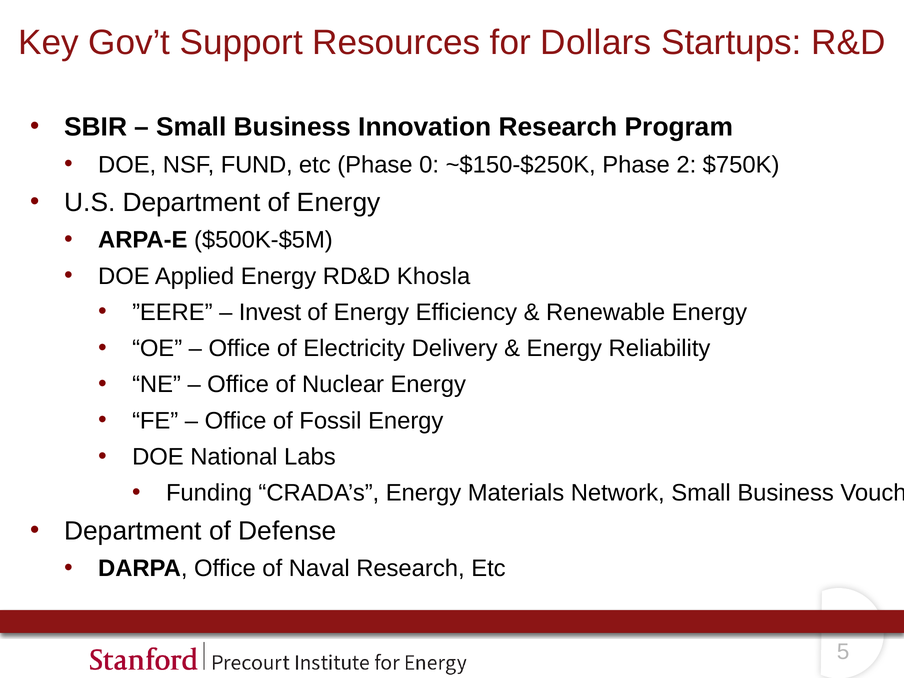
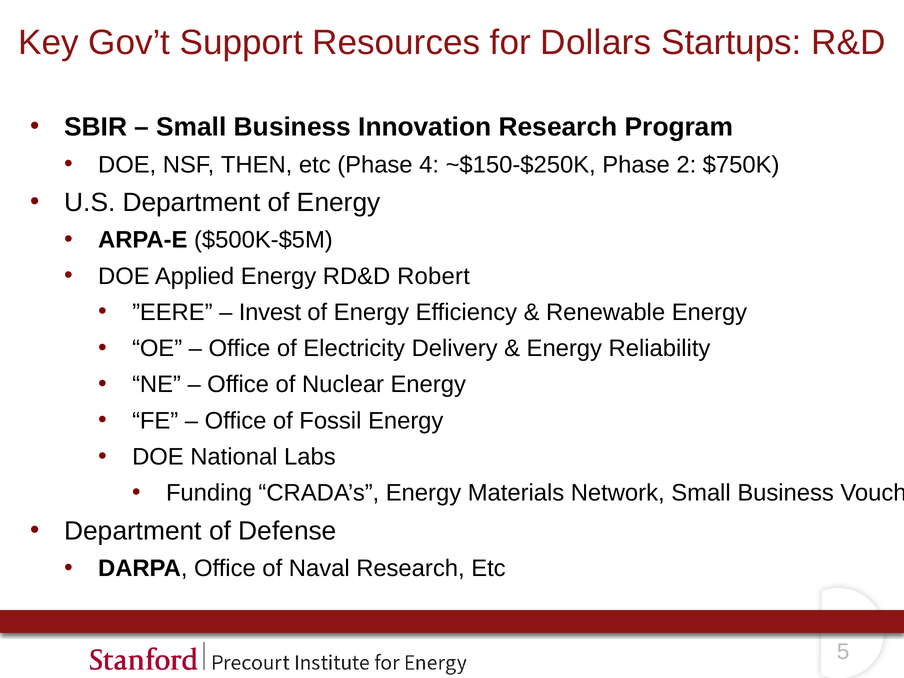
FUND: FUND -> THEN (257, 165)
0: 0 -> 4 (429, 165)
Khosla: Khosla -> Robert (433, 276)
